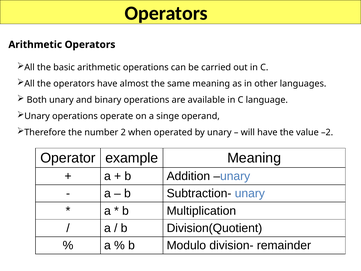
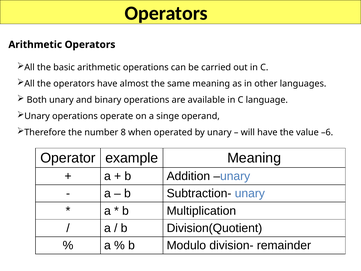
2: 2 -> 8 (123, 132)
–2: –2 -> –6 (327, 132)
